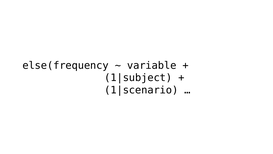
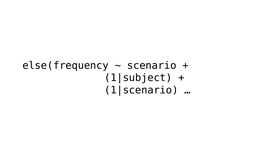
variable: variable -> scenario (152, 65)
